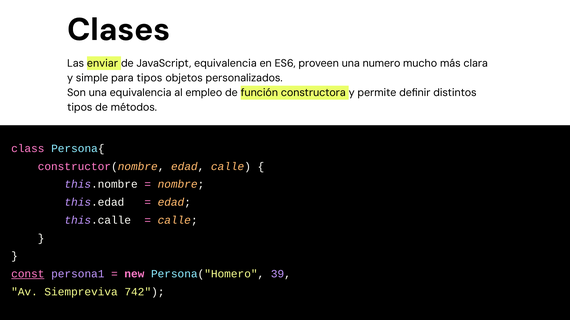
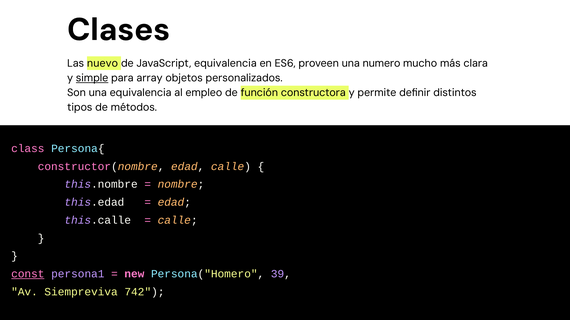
enviar: enviar -> nuevo (102, 63)
simple underline: none -> present (92, 78)
para tipos: tipos -> array (149, 78)
